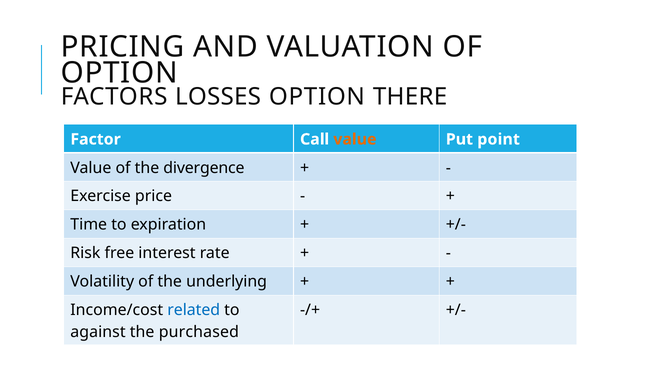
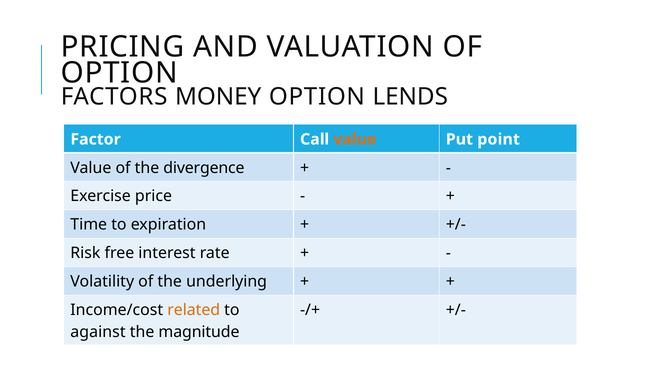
LOSSES: LOSSES -> MONEY (218, 97)
THERE: THERE -> LENDS (410, 97)
related colour: blue -> orange (194, 311)
purchased: purchased -> magnitude (199, 332)
